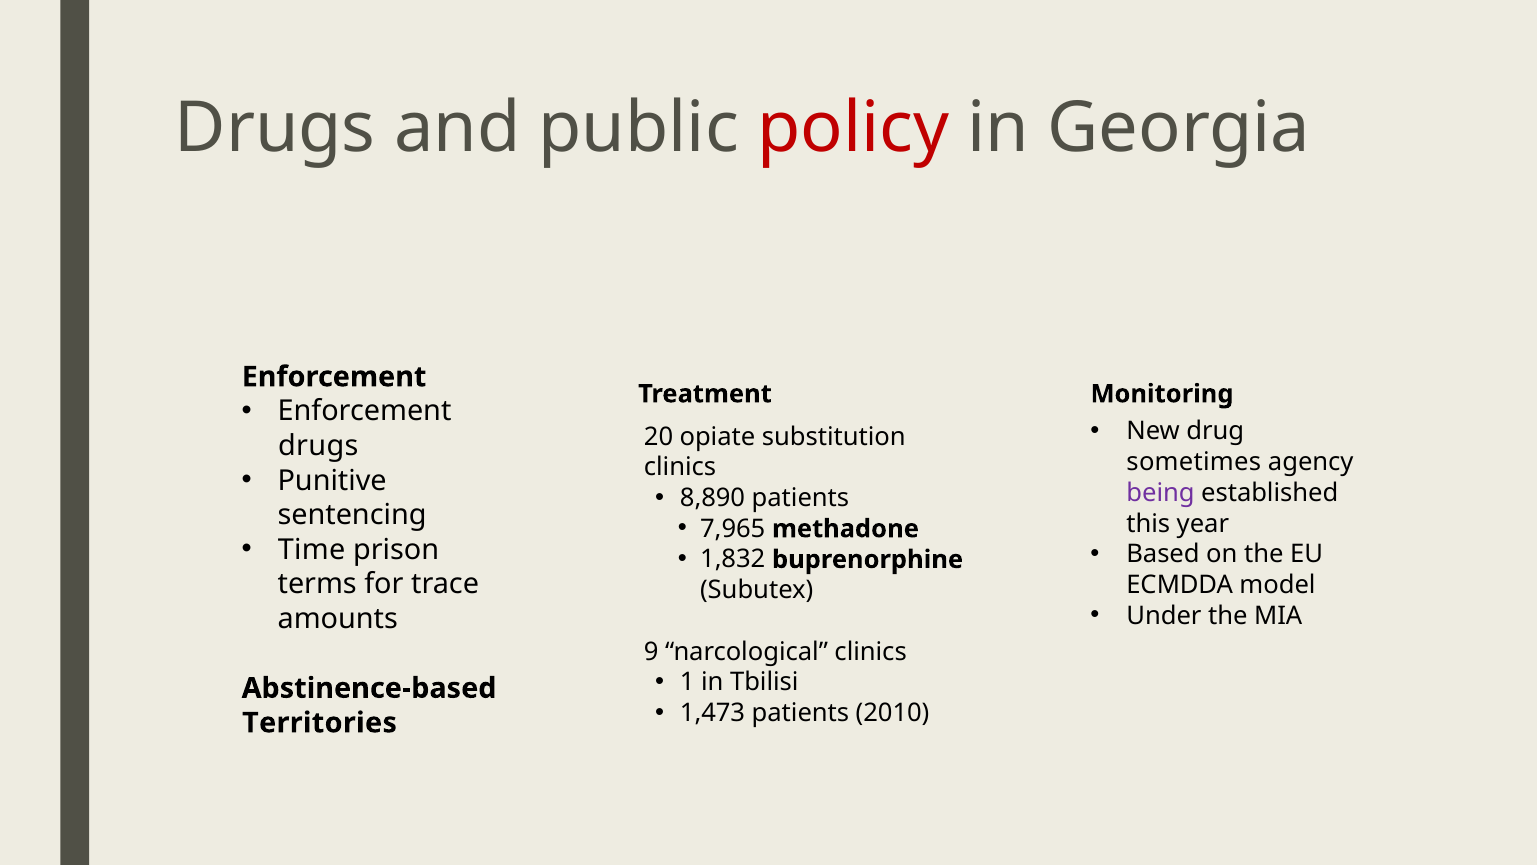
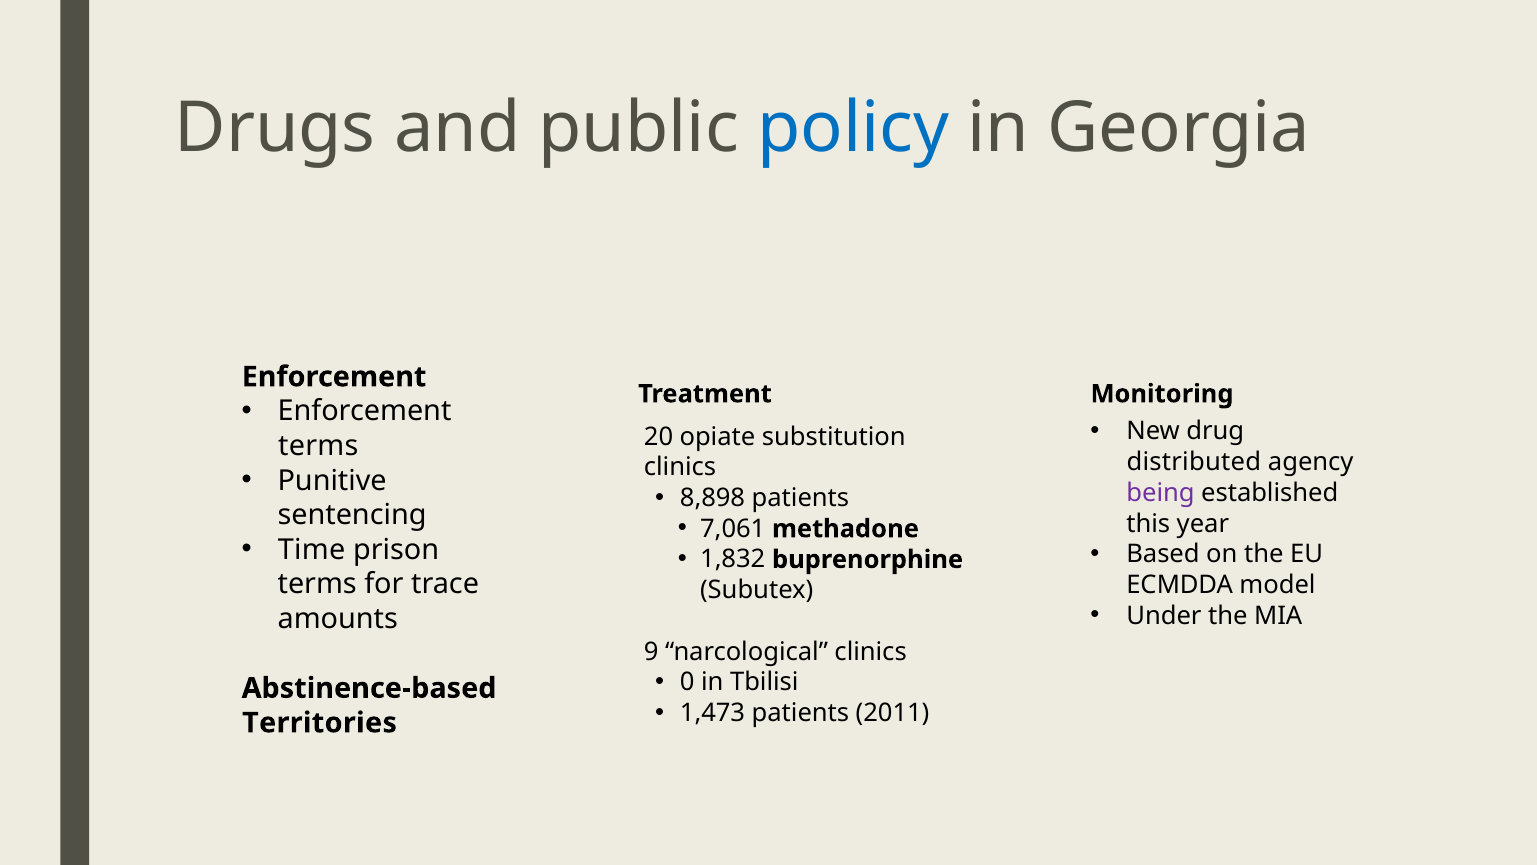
policy colour: red -> blue (853, 128)
drugs: drugs -> terms (318, 446)
sometimes: sometimes -> distributed (1194, 462)
8,890: 8,890 -> 8,898 (713, 498)
7,965: 7,965 -> 7,061 (733, 529)
1: 1 -> 0 (687, 682)
2010: 2010 -> 2011 (893, 713)
